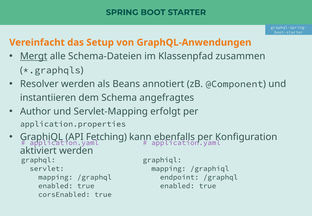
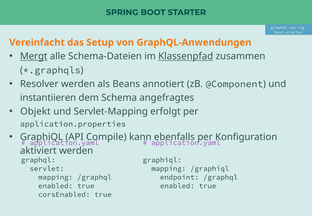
Klassenpfad underline: none -> present (186, 56)
Author: Author -> Objekt (35, 112)
Fetching: Fetching -> Compile (106, 137)
